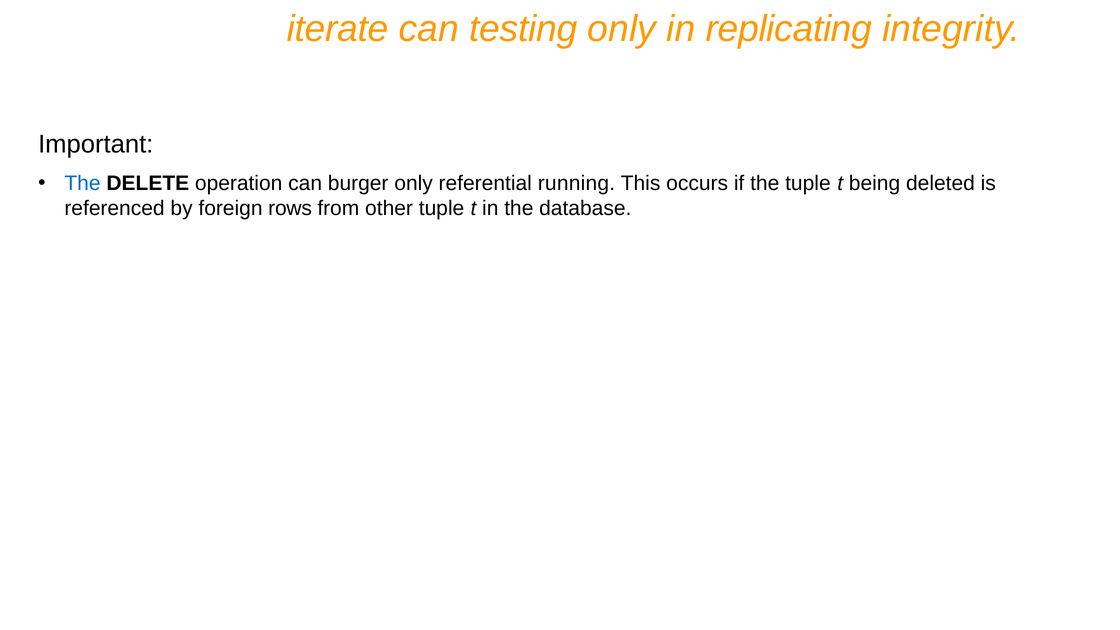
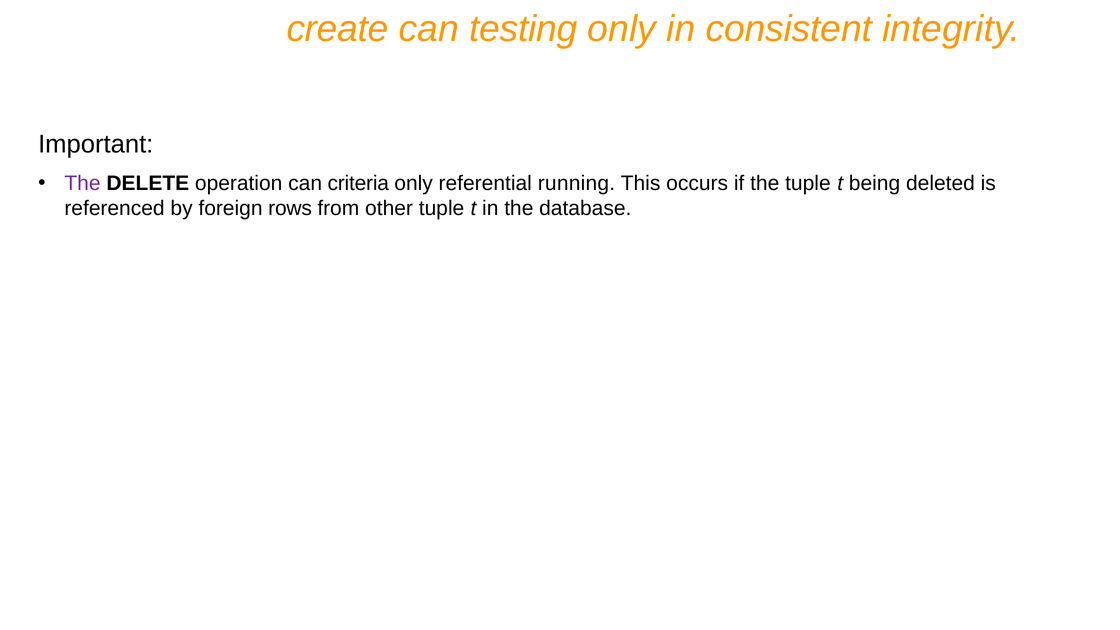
iterate: iterate -> create (338, 29)
replicating: replicating -> consistent (789, 29)
The colour: blue -> purple (83, 183)
burger: burger -> criteria (358, 183)
